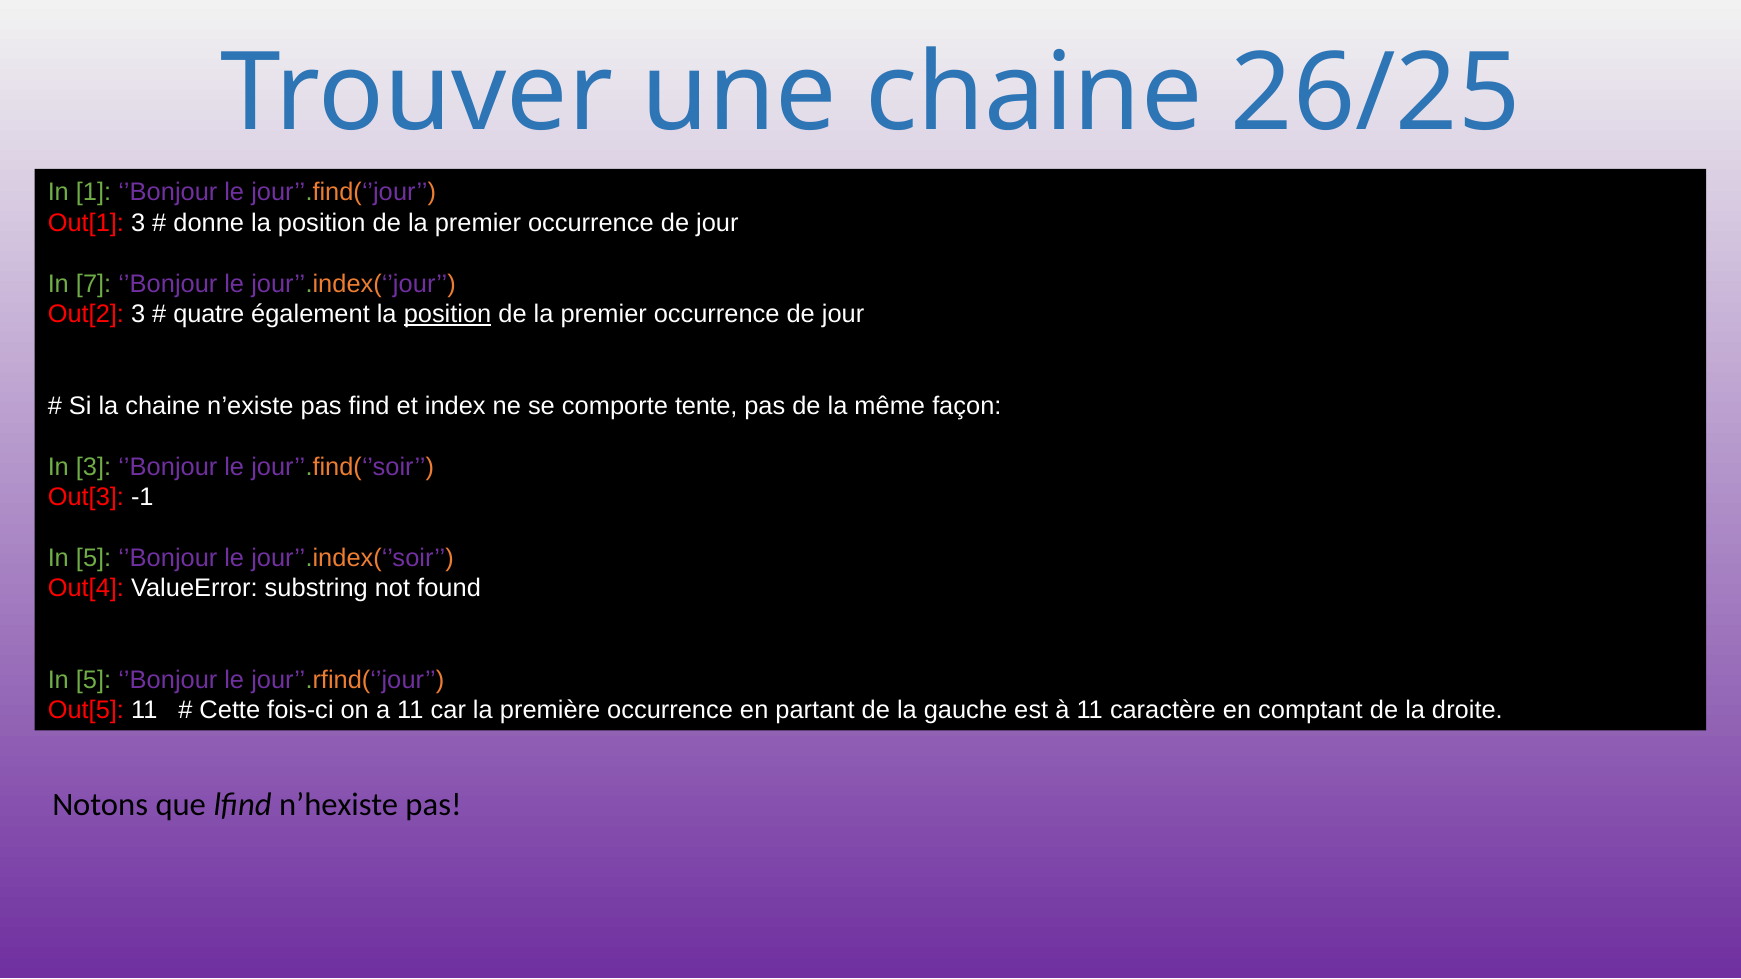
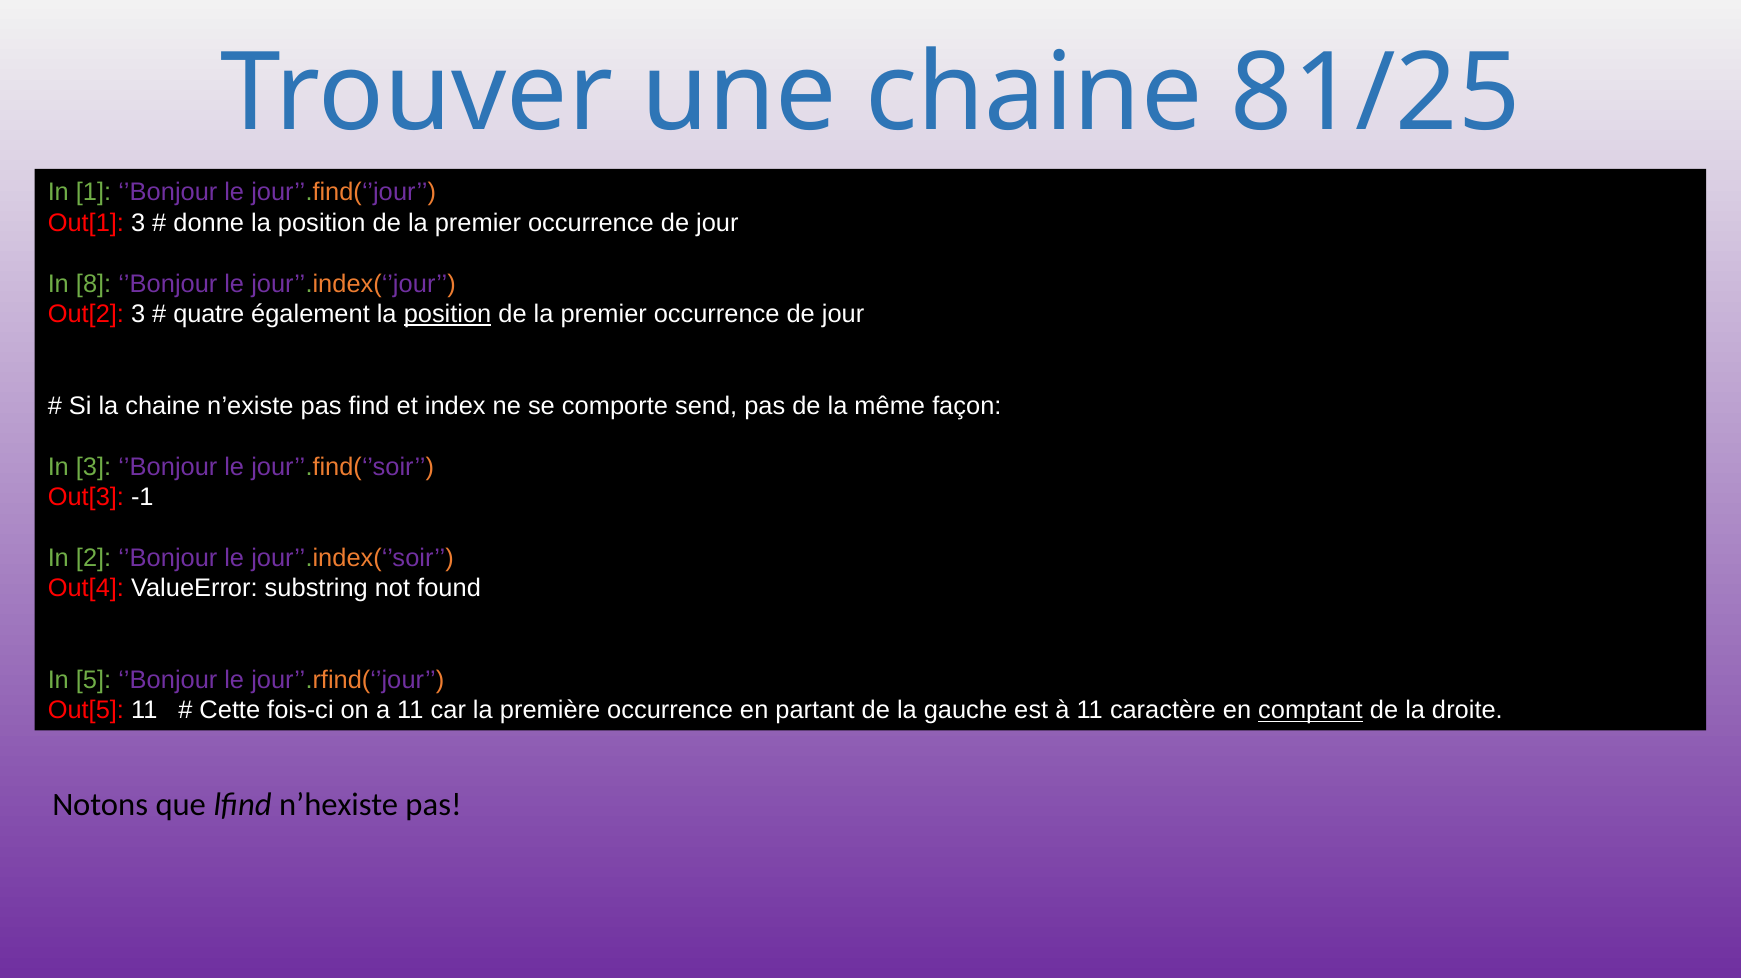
26/25: 26/25 -> 81/25 (1376, 94)
7: 7 -> 8 (94, 284)
tente: tente -> send (706, 406)
5: 5 -> 2 (94, 558)
comptant underline: none -> present (1310, 711)
